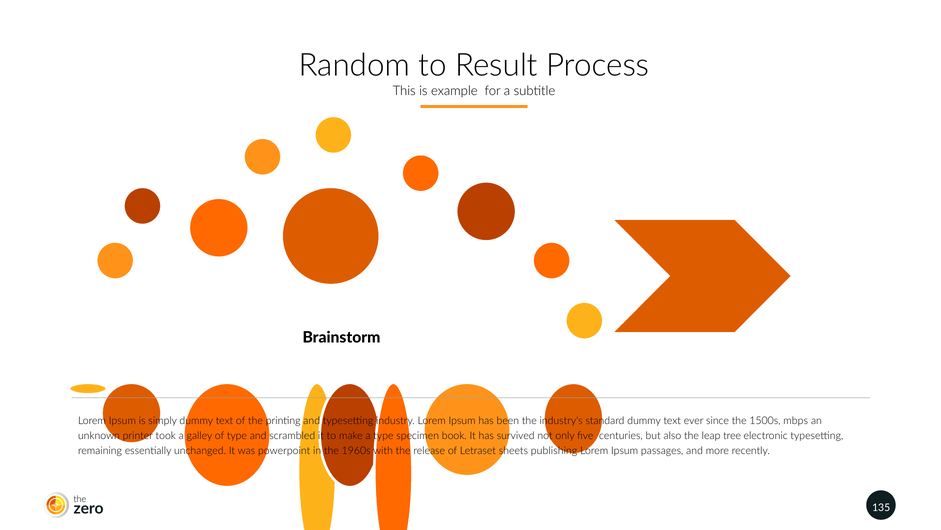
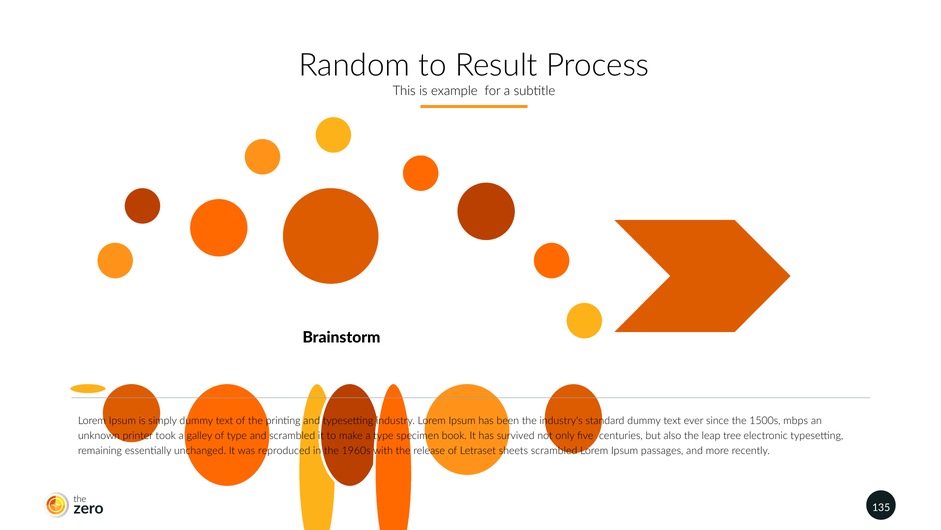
powerpoint: powerpoint -> reproduced (284, 450)
sheets publishing: publishing -> scrambled (554, 450)
